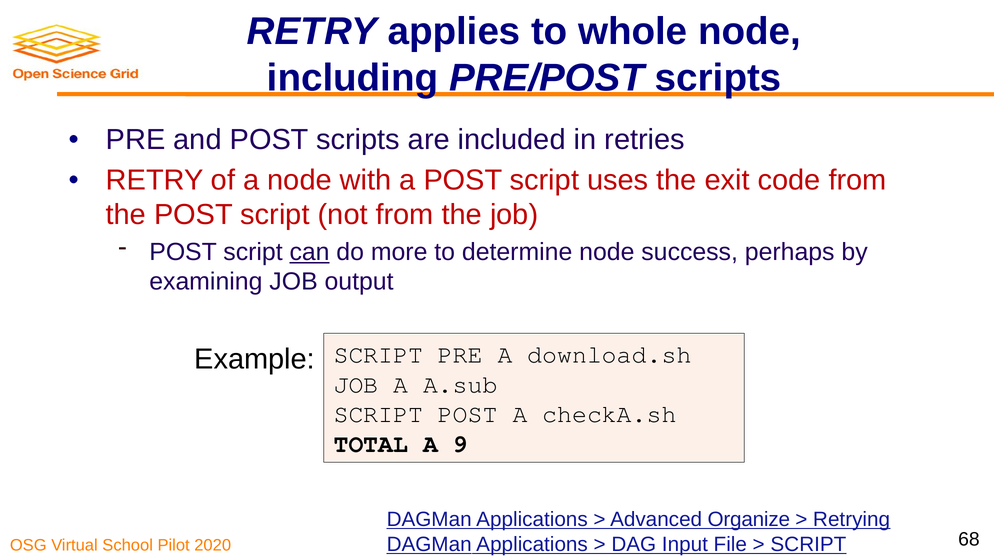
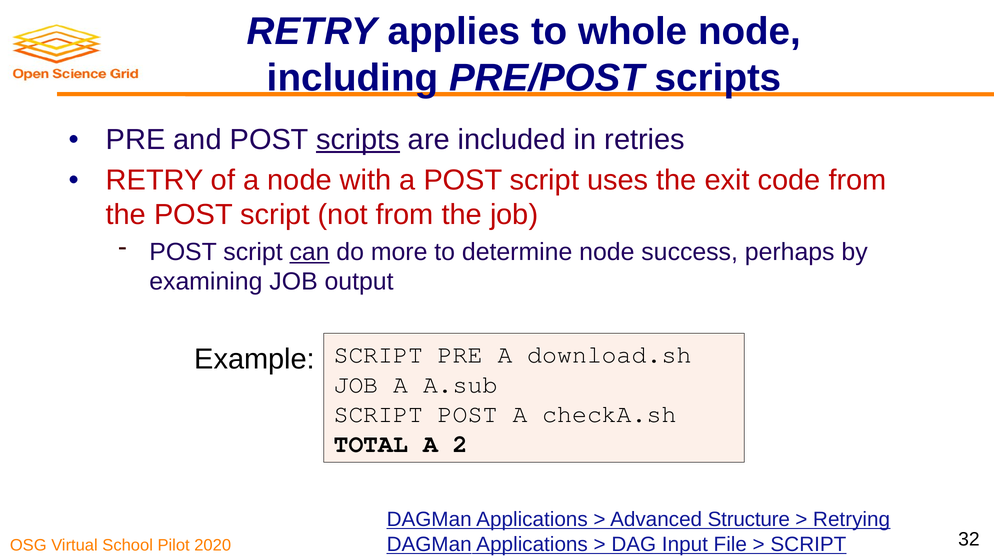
scripts underline: none -> present (358, 140)
9: 9 -> 2 (460, 444)
Organize: Organize -> Structure (749, 520)
68: 68 -> 32 (969, 540)
